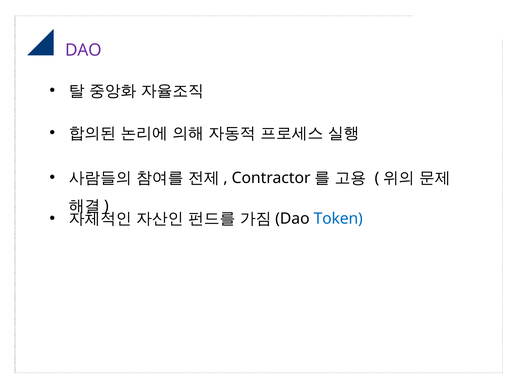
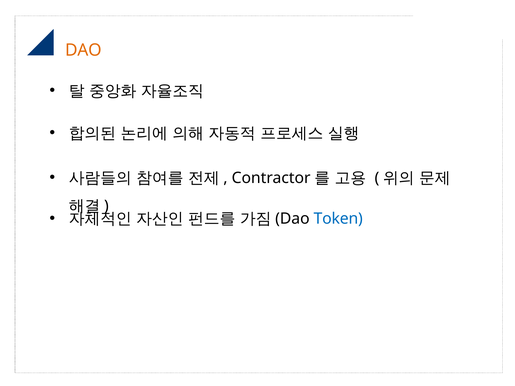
DAO colour: purple -> orange (83, 50)
